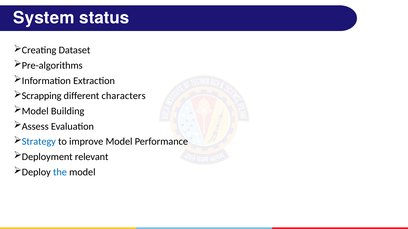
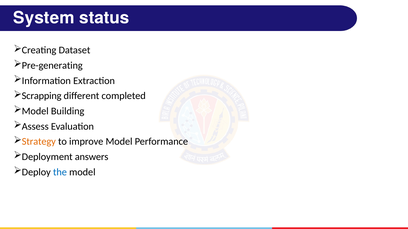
Pre-algorithms: Pre-algorithms -> Pre-generating (52, 66)
characters: characters -> completed (124, 96)
Strategy colour: blue -> orange (39, 142)
relevant: relevant -> answers (92, 157)
